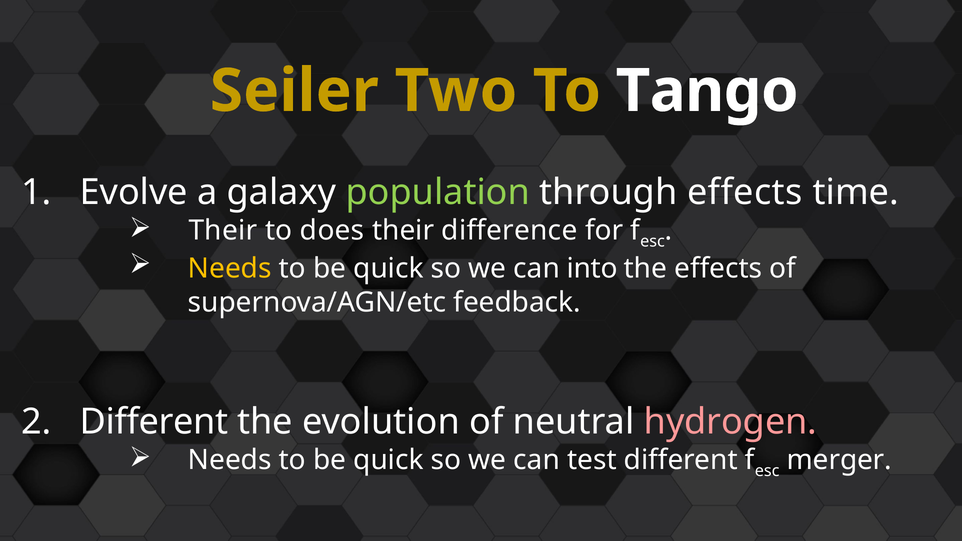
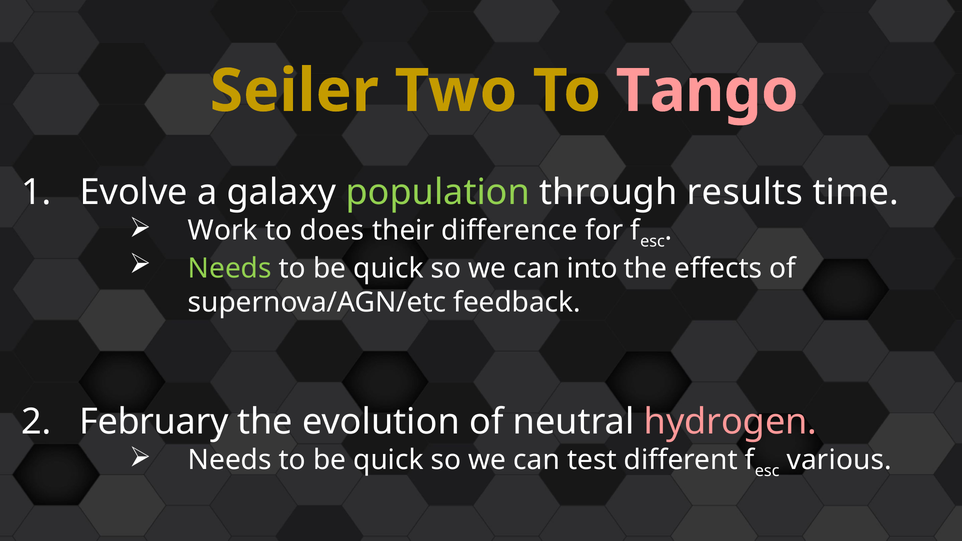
Tango colour: white -> pink (707, 91)
through effects: effects -> results (745, 192)
Their: Their -> Work (223, 230)
Needs colour: yellow -> light green (230, 269)
Different: Different -> February (154, 422)
merger: merger -> various (839, 460)
